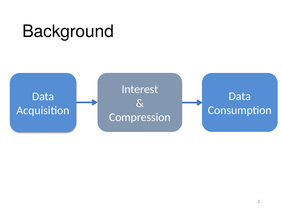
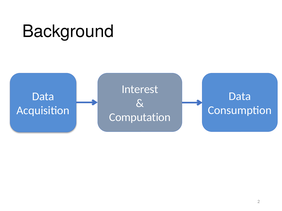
Compression: Compression -> Computation (140, 118)
